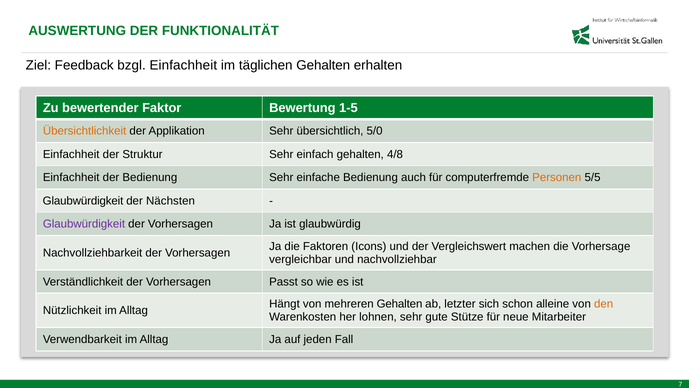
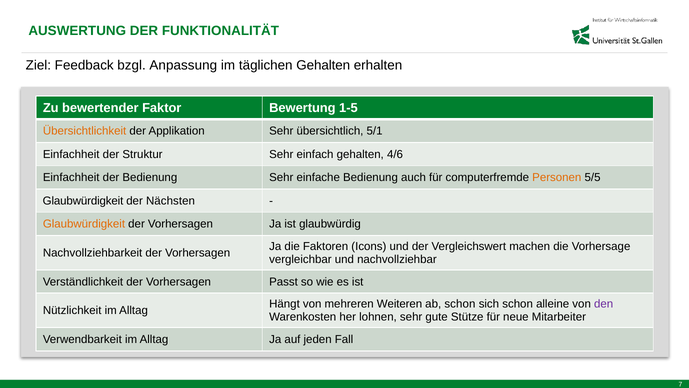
bzgl Einfachheit: Einfachheit -> Anpassung (183, 65)
5/0: 5/0 -> 5/1 (375, 131)
4/8: 4/8 -> 4/6 (395, 154)
Glaubwürdigkeit colour: purple -> orange (84, 224)
mehreren Gehalten: Gehalten -> Weiteren (400, 304)
ab letzter: letzter -> schon (460, 304)
den colour: orange -> purple (604, 304)
